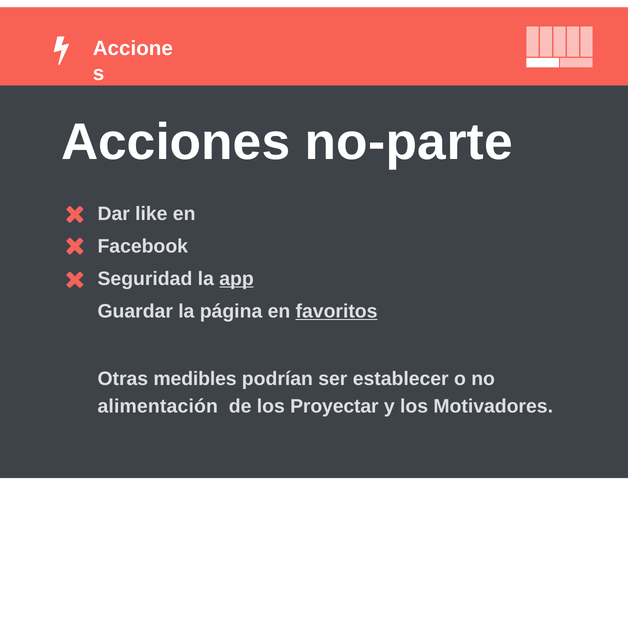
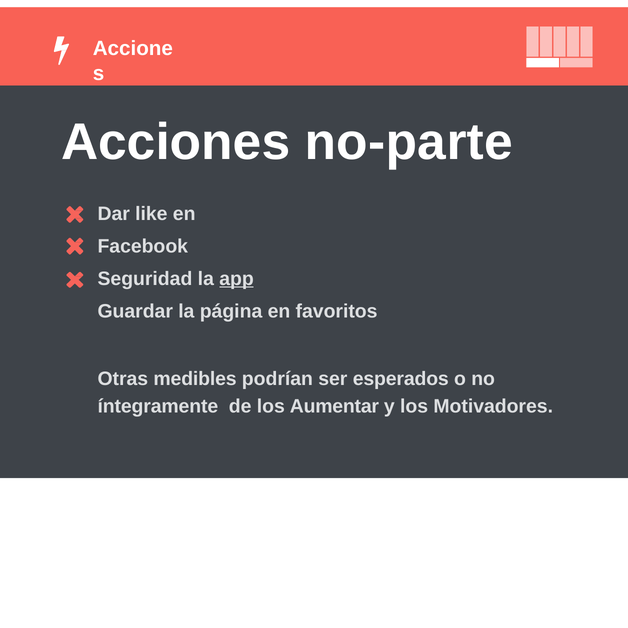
favoritos underline: present -> none (337, 311)
establecer: establecer -> esperados (401, 379)
alimentación: alimentación -> íntegramente (158, 406)
Proyectar: Proyectar -> Aumentar (334, 406)
